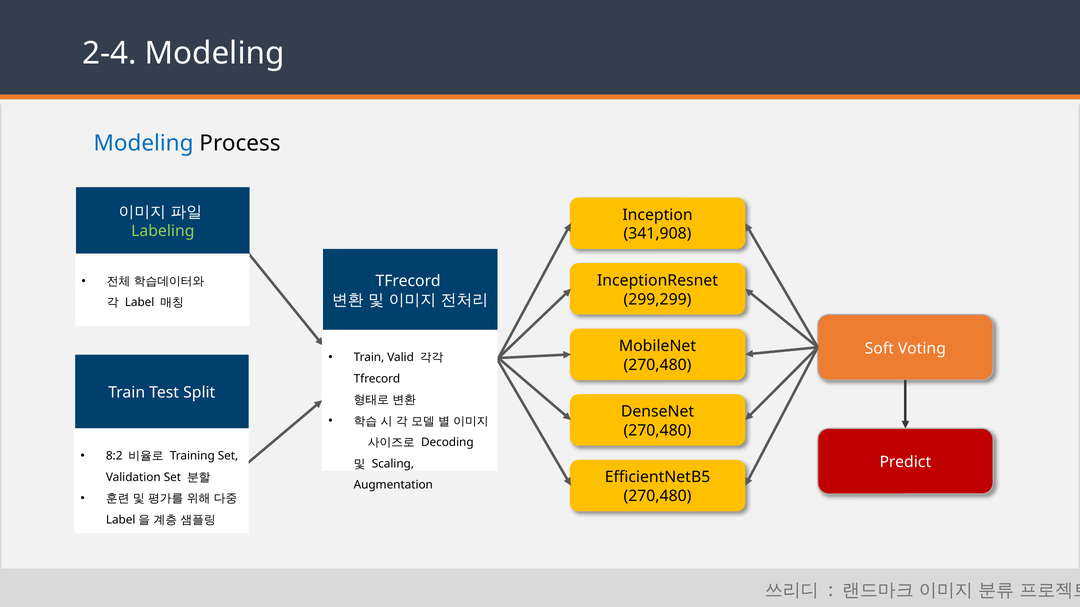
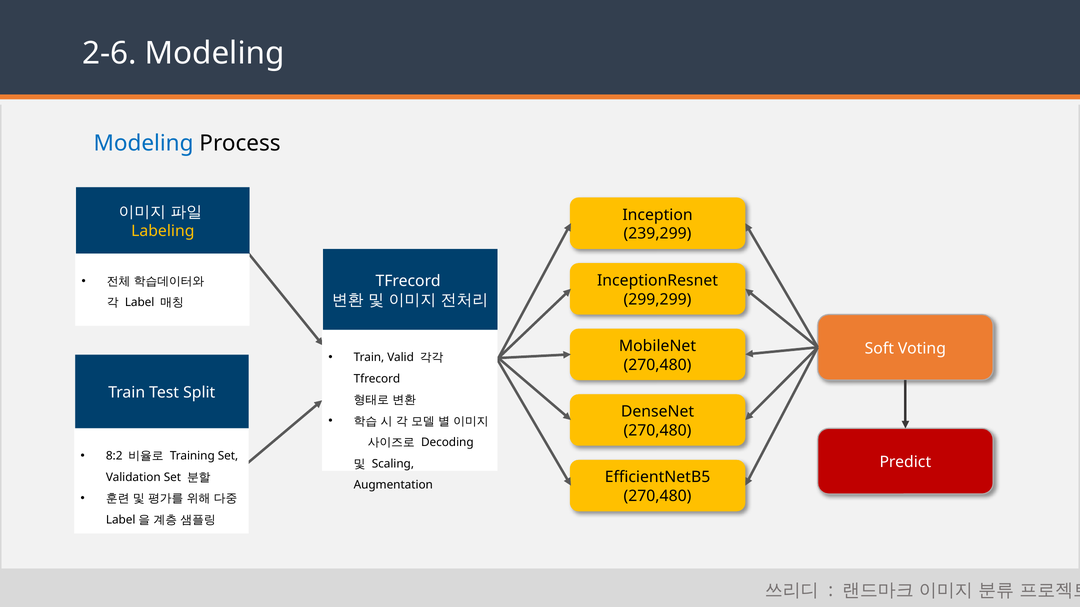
2-4: 2-4 -> 2-6 (109, 53)
Labeling colour: light green -> yellow (163, 231)
341,908: 341,908 -> 239,299 (658, 234)
